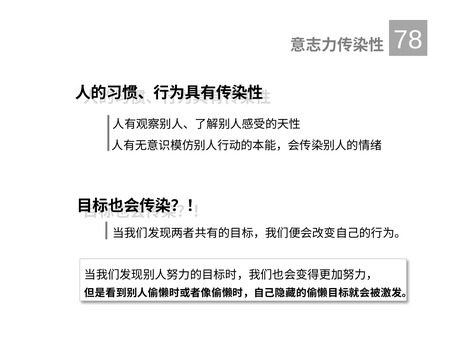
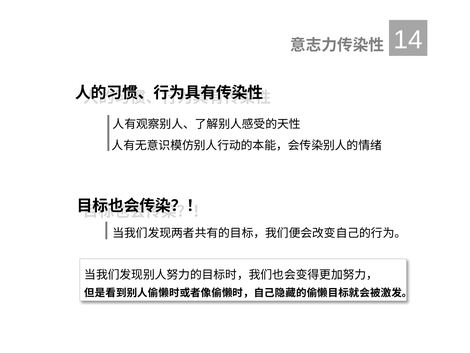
78: 78 -> 14 (408, 40)
